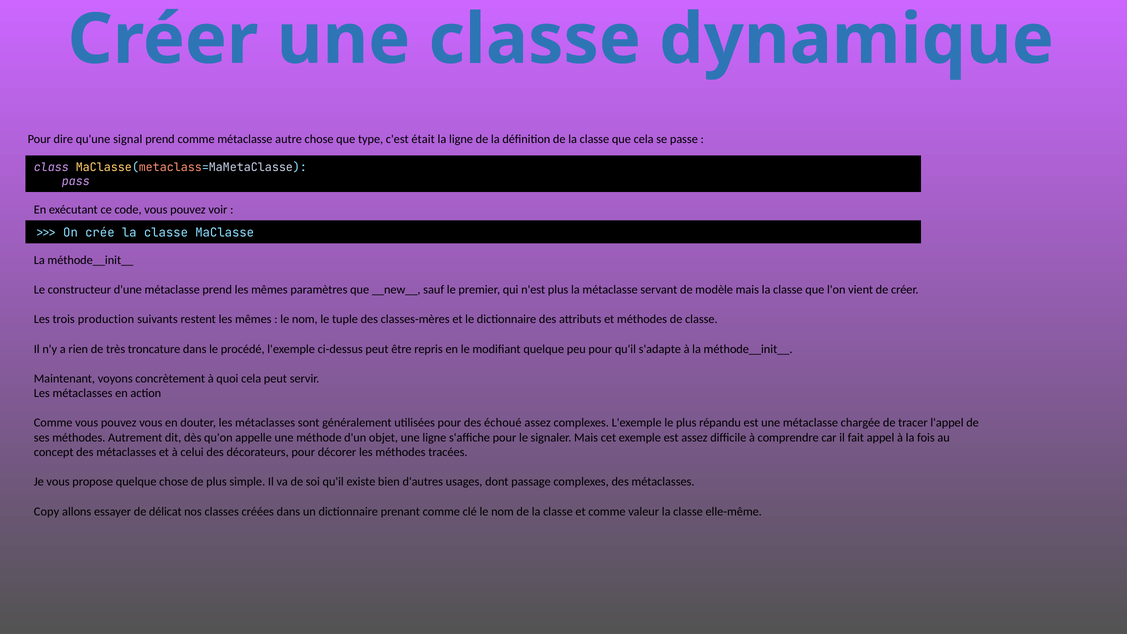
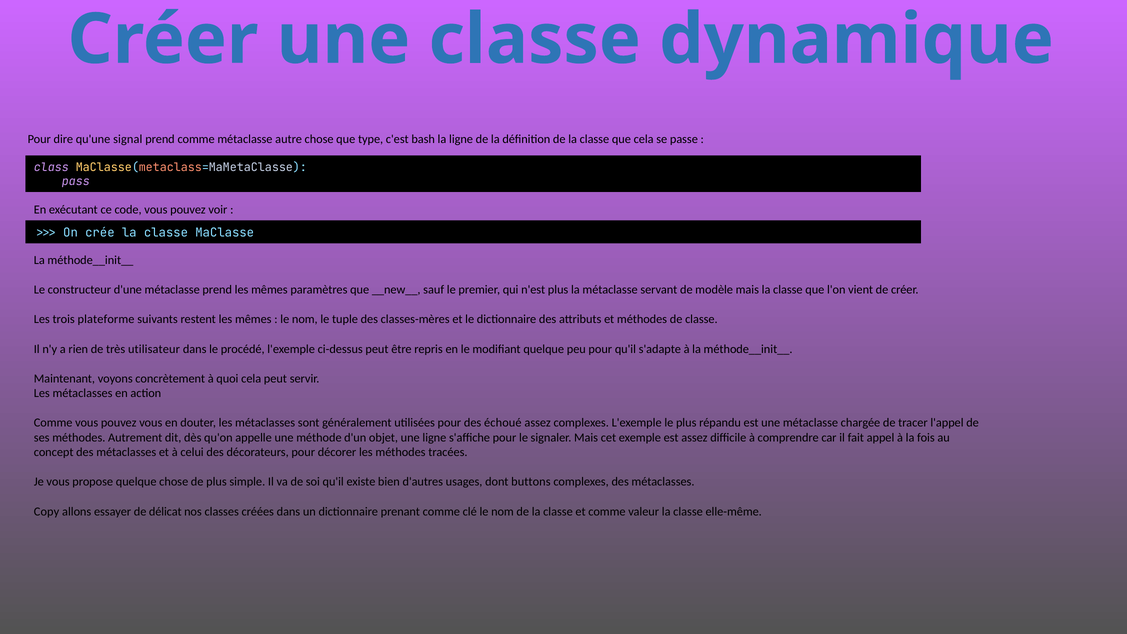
était: était -> bash (423, 139)
production: production -> plateforme (106, 319)
troncature: troncature -> utilisateur (154, 349)
passage: passage -> buttons (531, 482)
